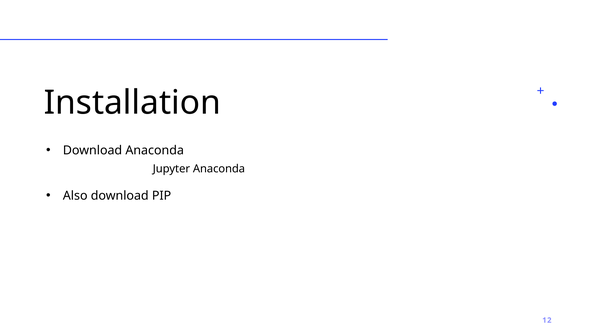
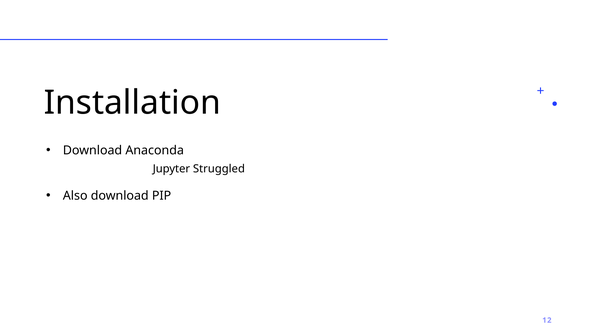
Jupyter Anaconda: Anaconda -> Struggled (219, 169)
